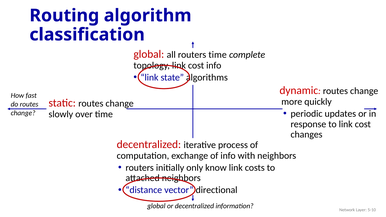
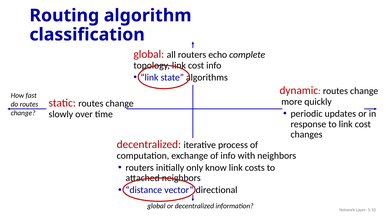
routers time: time -> echo (218, 55)
